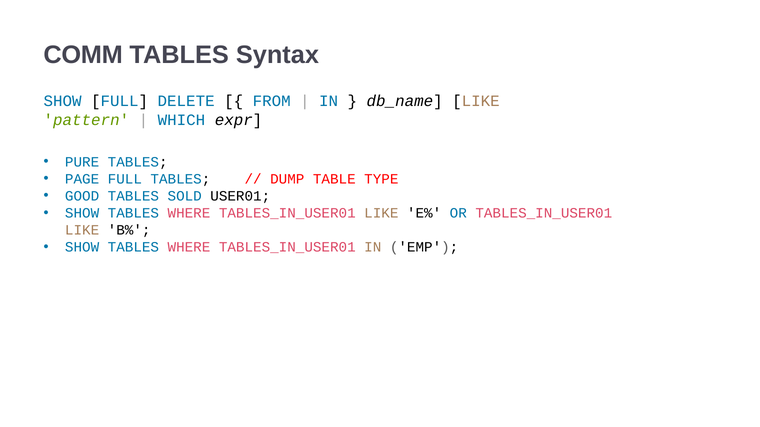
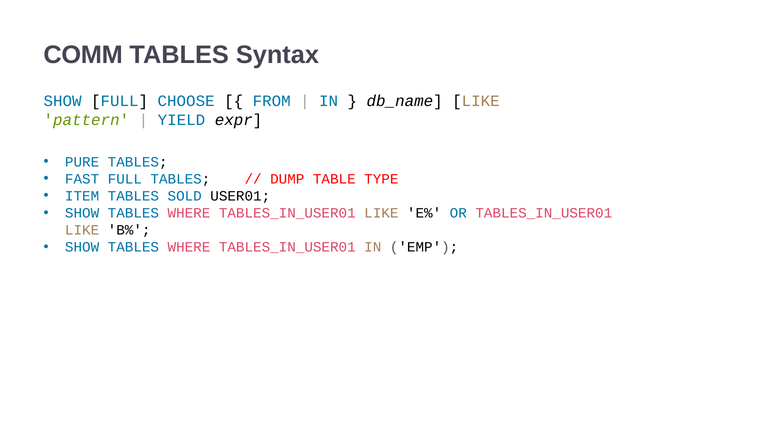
DELETE: DELETE -> CHOOSE (186, 101)
WHICH: WHICH -> YIELD (181, 120)
PAGE: PAGE -> FAST (82, 179)
GOOD: GOOD -> ITEM (82, 196)
